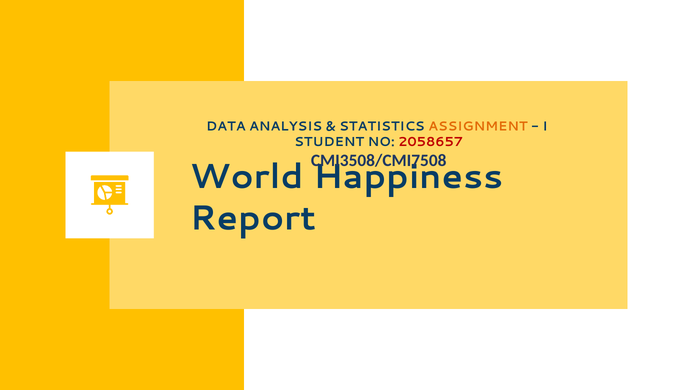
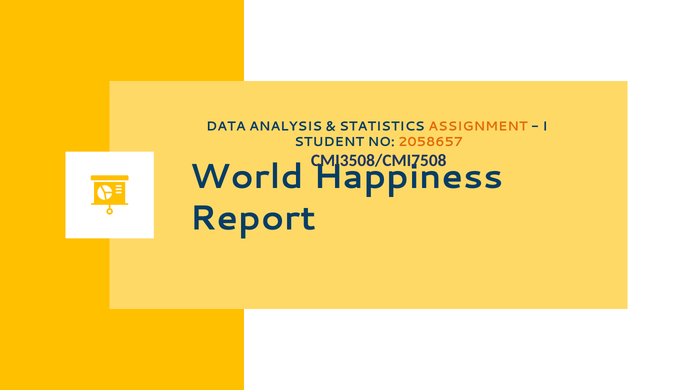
2058657 colour: red -> orange (431, 142)
